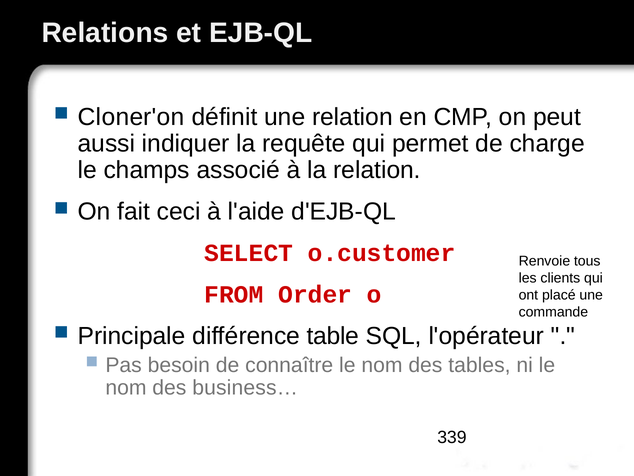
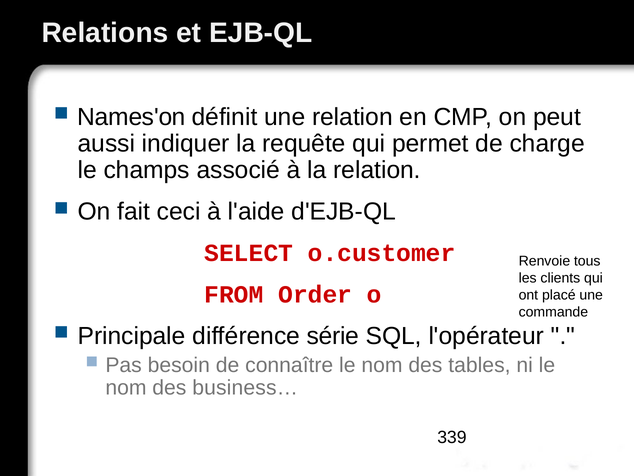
Cloner'on: Cloner'on -> Names'on (131, 117)
table: table -> série (333, 336)
